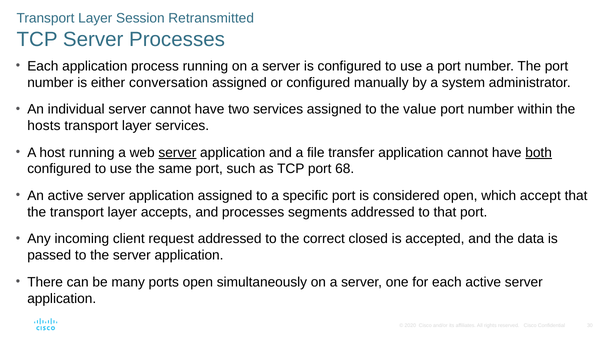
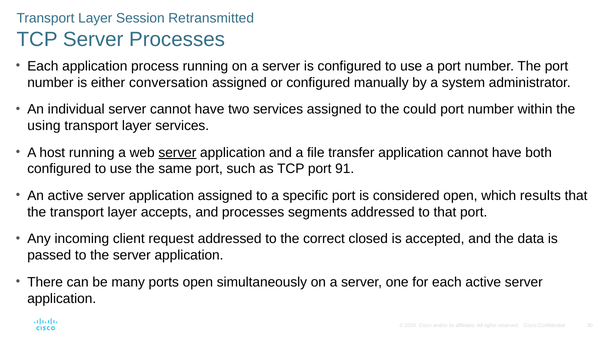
value: value -> could (420, 109)
hosts: hosts -> using (44, 126)
both underline: present -> none (539, 152)
68: 68 -> 91 (345, 169)
accept: accept -> results (540, 195)
